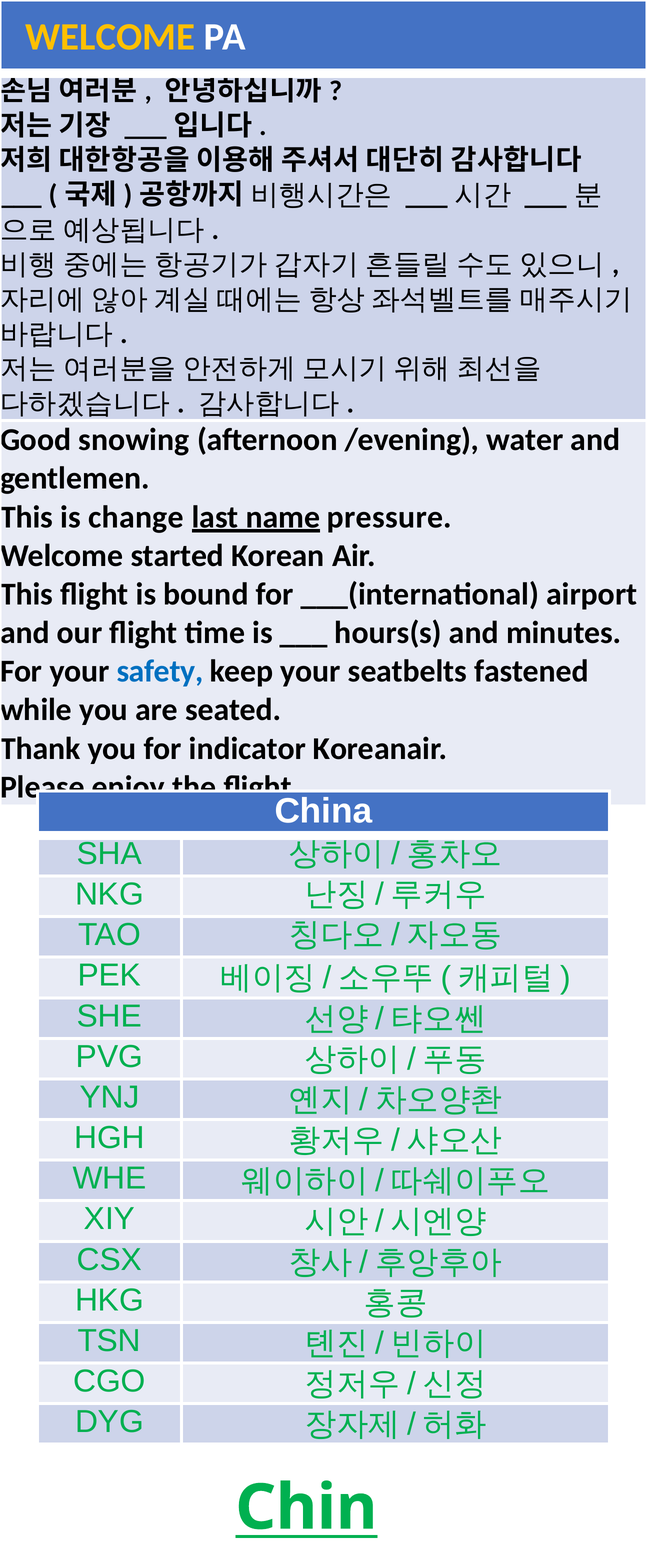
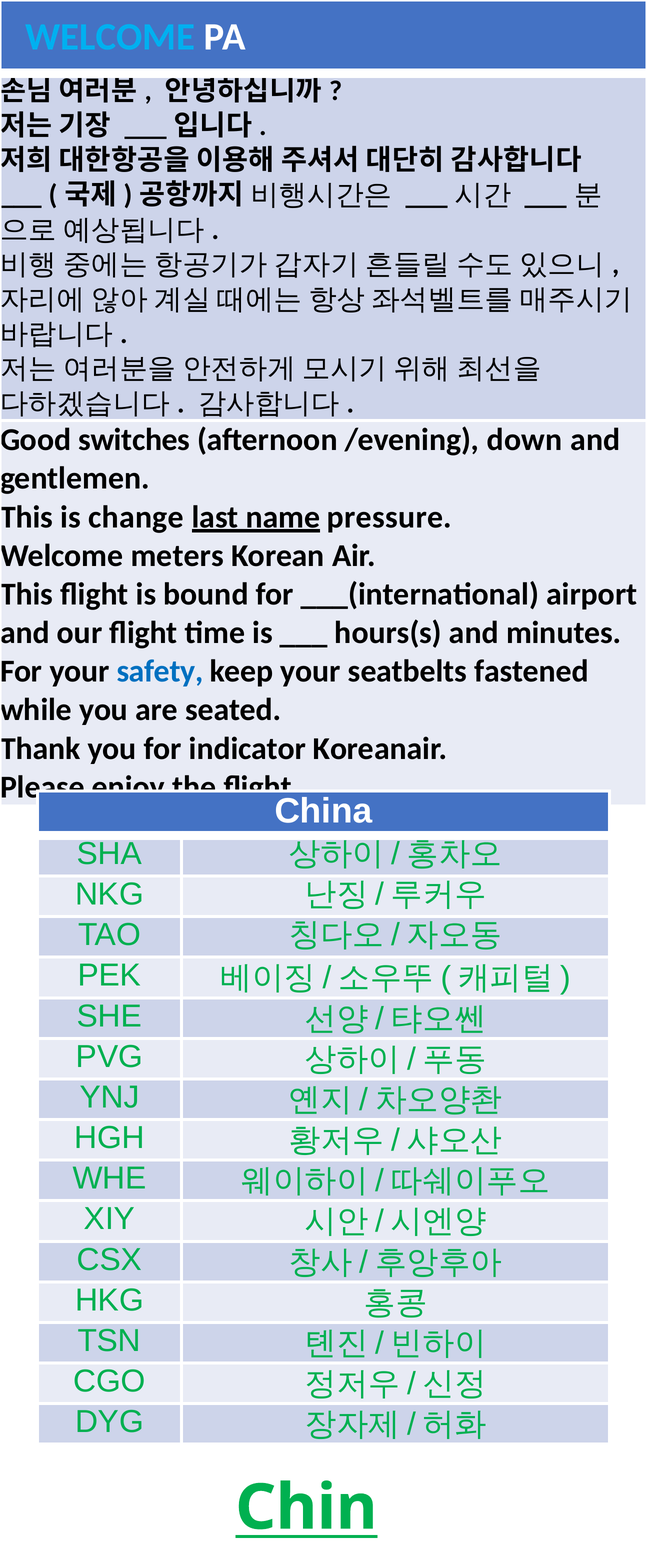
WELCOME colour: yellow -> light blue (110, 37)
snowing: snowing -> switches (134, 440)
water: water -> down (525, 440)
started: started -> meters (177, 556)
